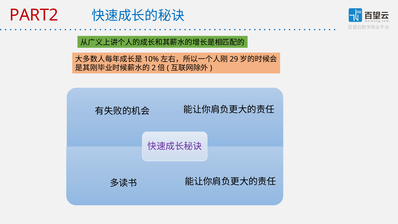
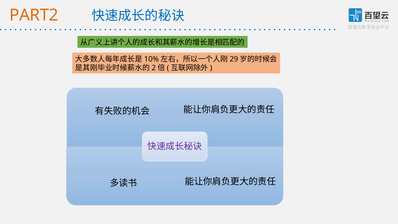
PART2 colour: red -> orange (34, 15)
